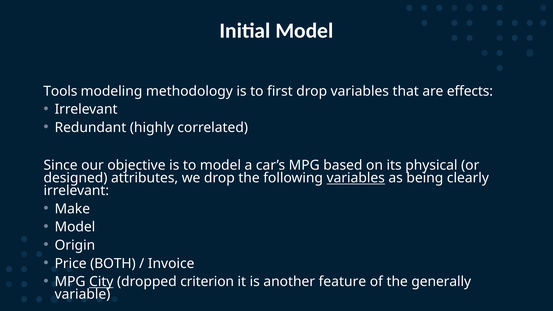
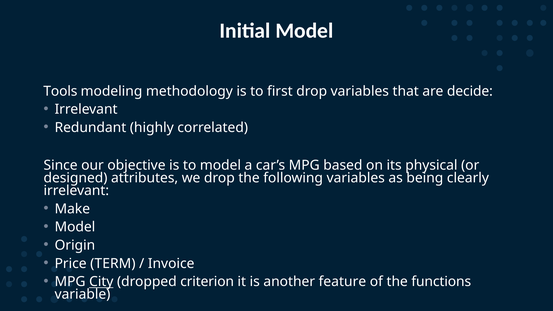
effects: effects -> decide (470, 91)
variables underline: present -> none (356, 178)
BOTH: BOTH -> TERM (113, 264)
generally: generally -> functions (441, 282)
